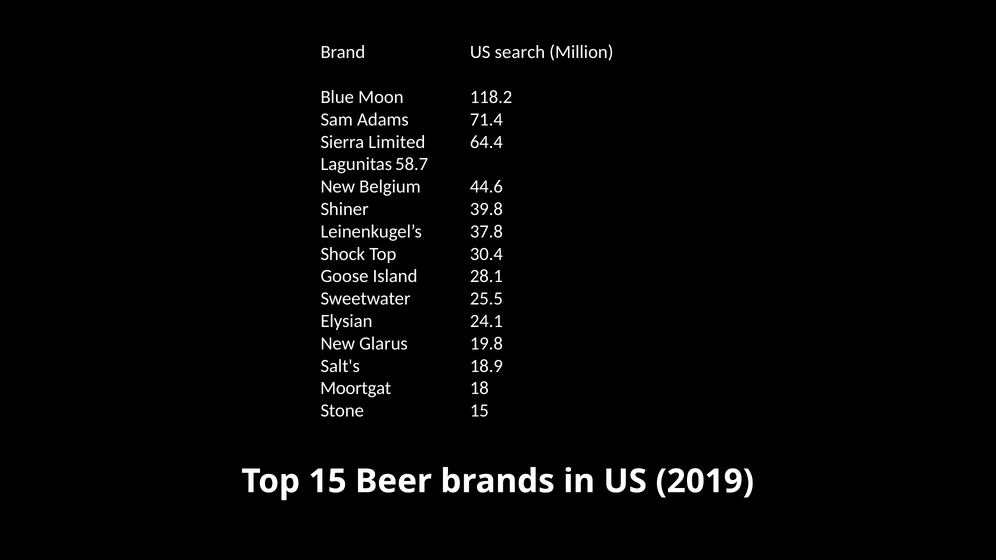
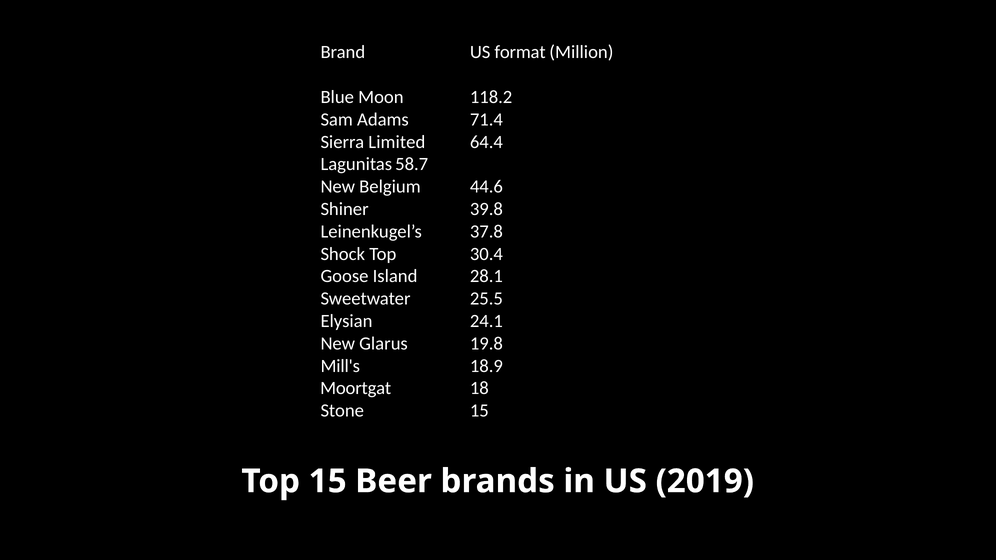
search: search -> format (520, 52)
Salt's: Salt's -> Mill's (340, 366)
